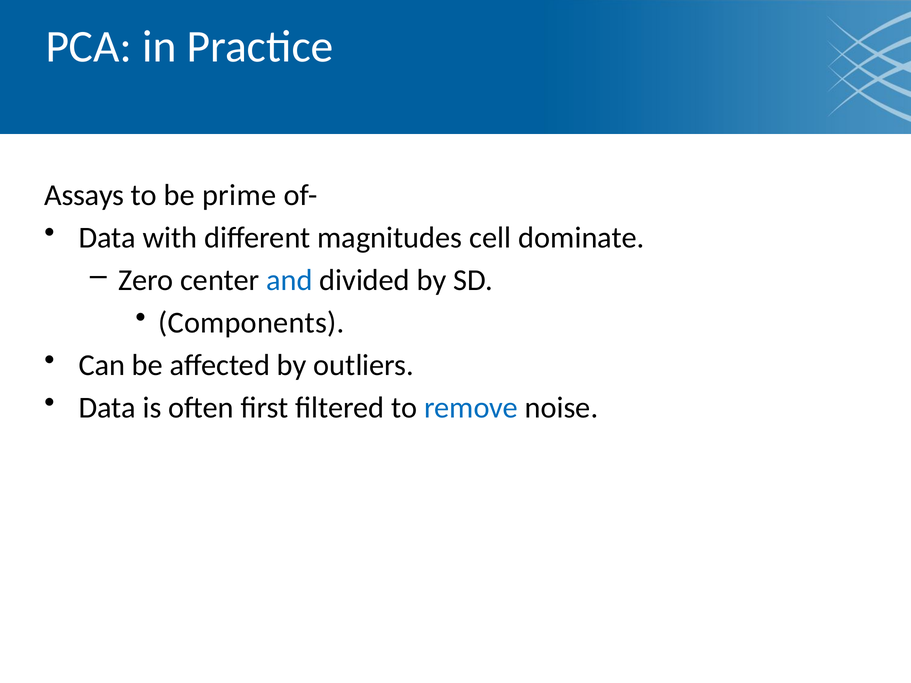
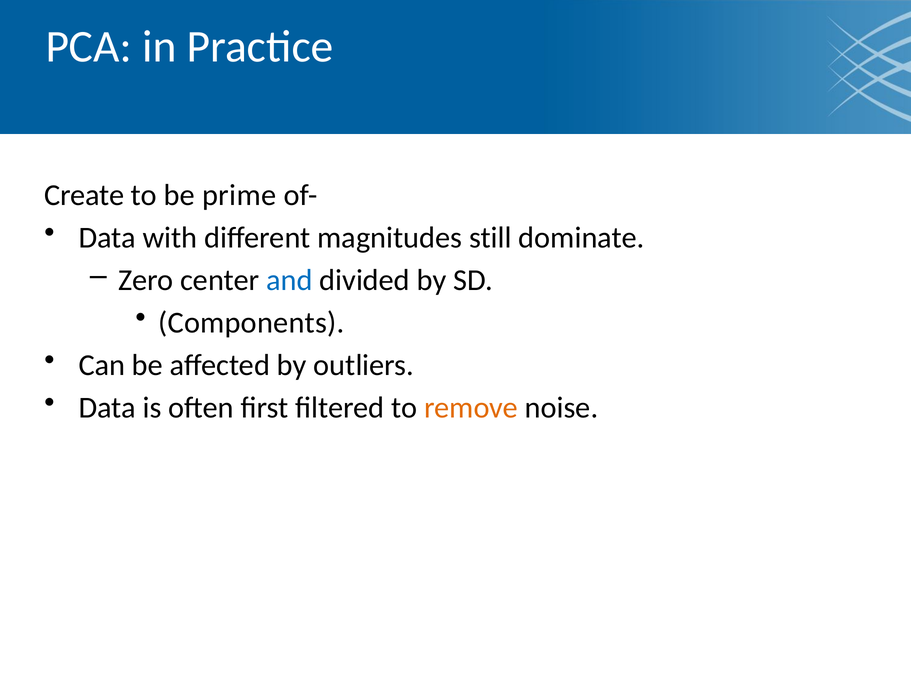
Assays: Assays -> Create (84, 195)
cell: cell -> still (490, 238)
remove colour: blue -> orange (471, 408)
